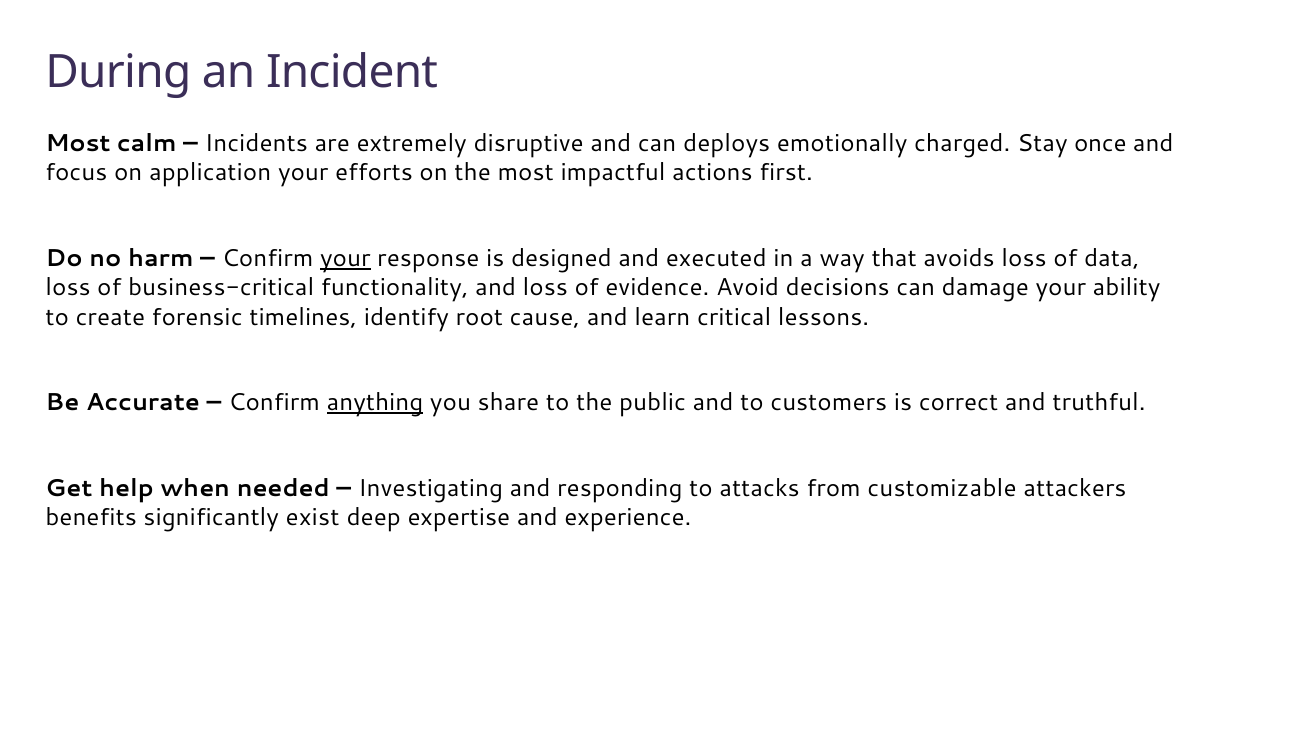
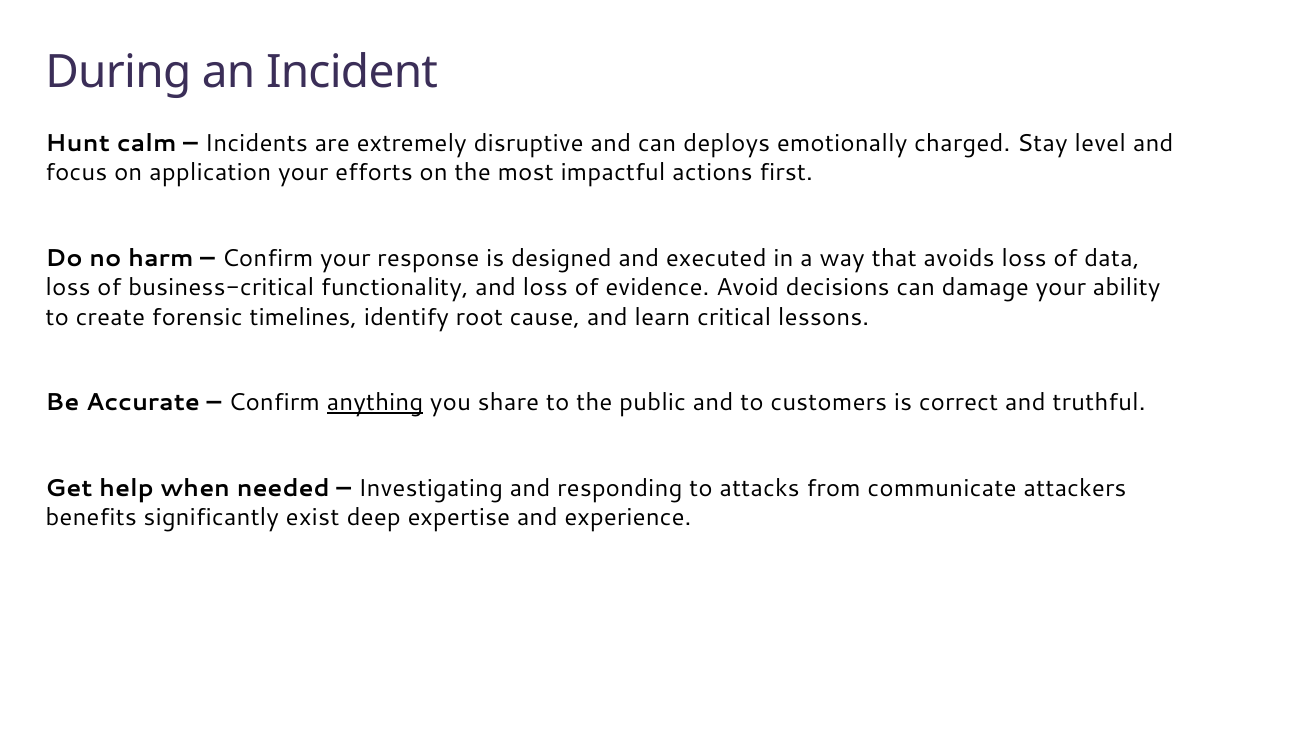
Most: Most -> Hunt (78, 144)
once: once -> level (1100, 144)
your underline: present -> none (345, 258)
customizable: customizable -> communicate (942, 488)
